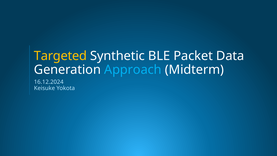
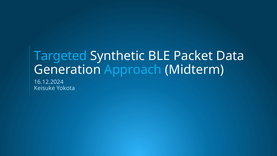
Targeted colour: yellow -> light blue (60, 56)
